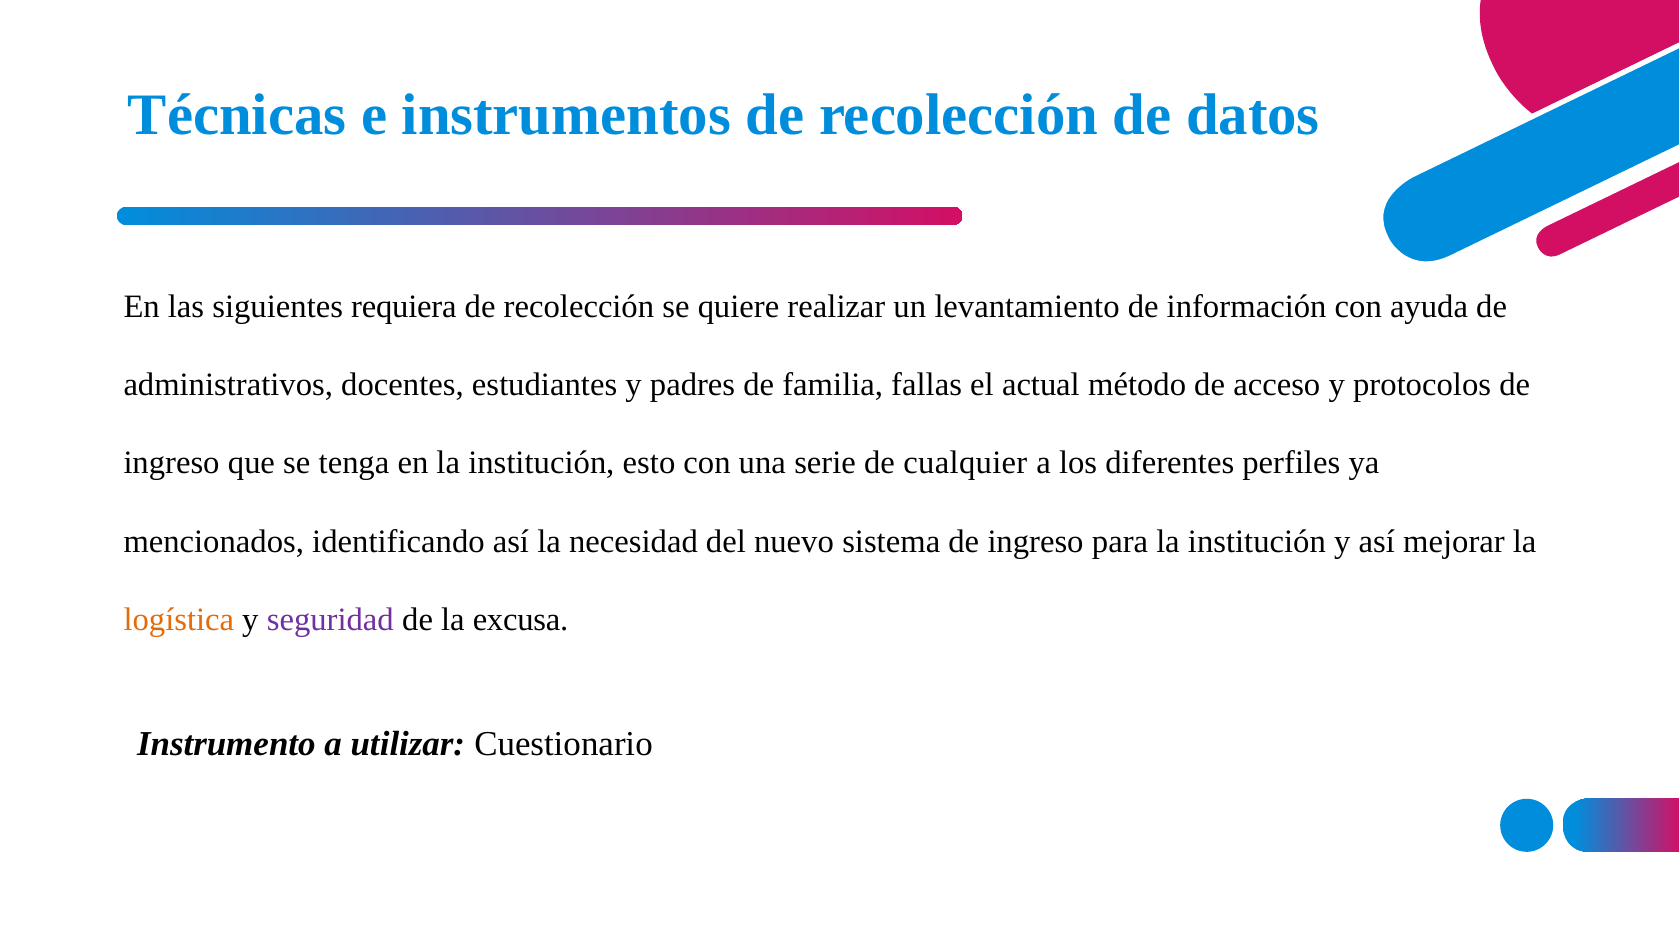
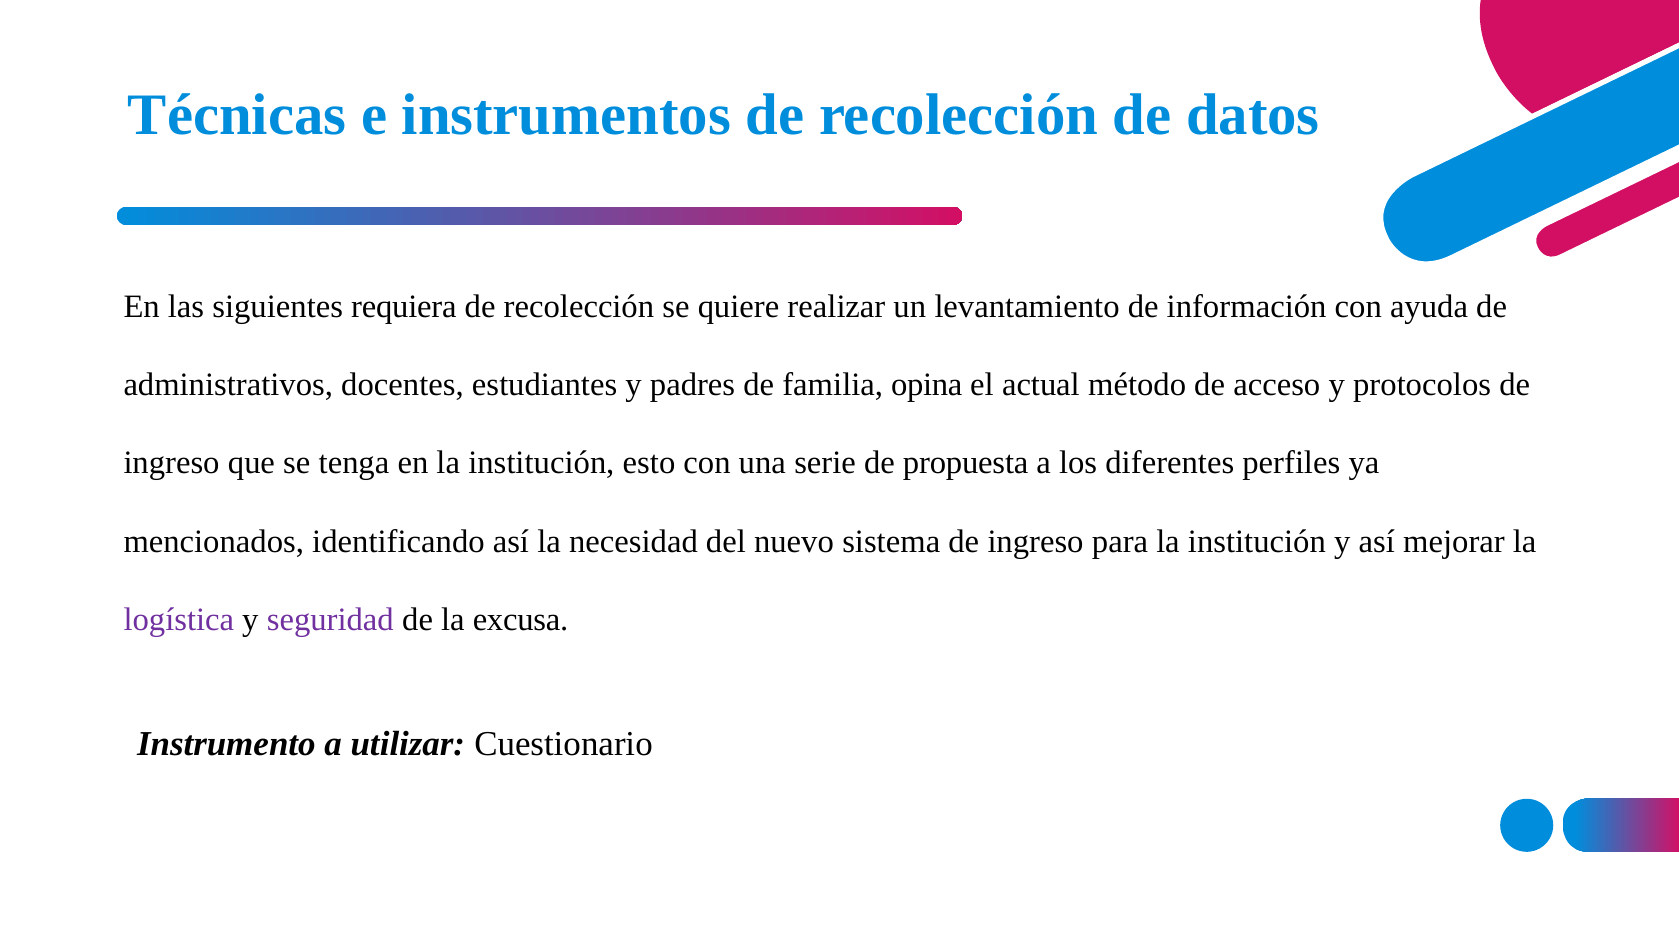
fallas: fallas -> opina (927, 385)
cualquier: cualquier -> propuesta (966, 463)
logística colour: orange -> purple (179, 620)
